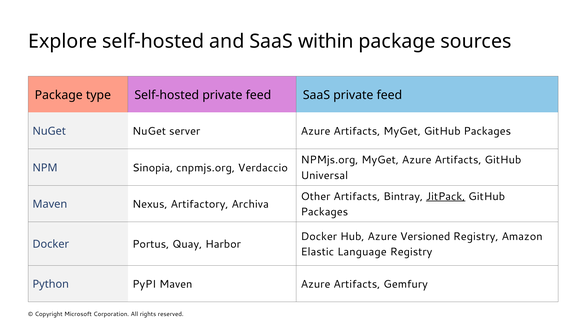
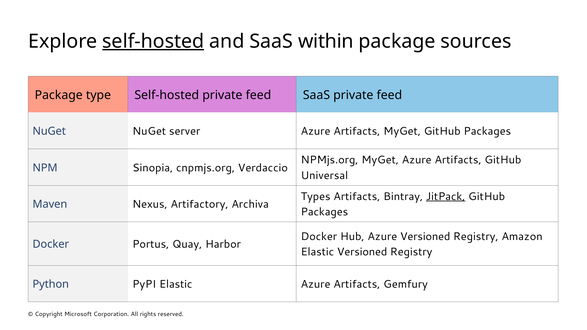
self-hosted underline: none -> present (153, 41)
Other: Other -> Types (316, 196)
Elastic Language: Language -> Versioned (362, 252)
PyPI Maven: Maven -> Elastic (176, 284)
